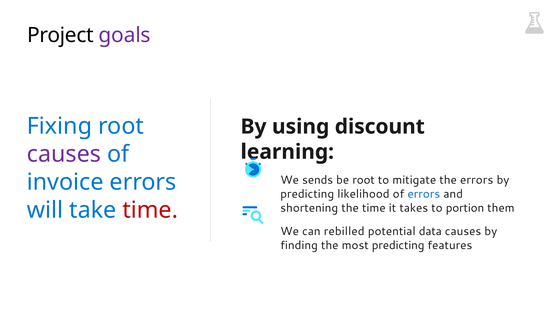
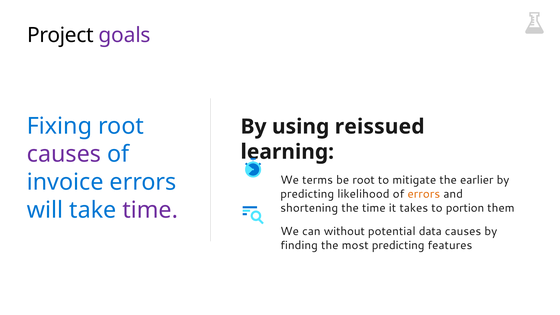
discount: discount -> reissued (380, 127)
sends: sends -> terms (318, 180)
the errors: errors -> earlier (477, 180)
errors colour: blue -> orange (424, 194)
time colour: red -> purple (150, 210)
rebilled: rebilled -> without (344, 231)
